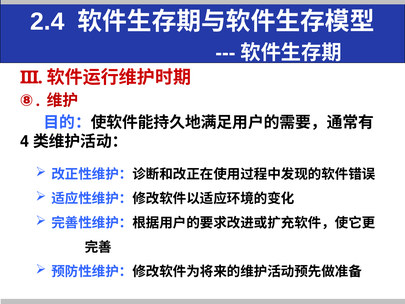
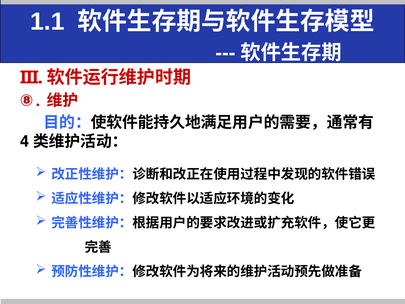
2.4: 2.4 -> 1.1 (47, 22)
